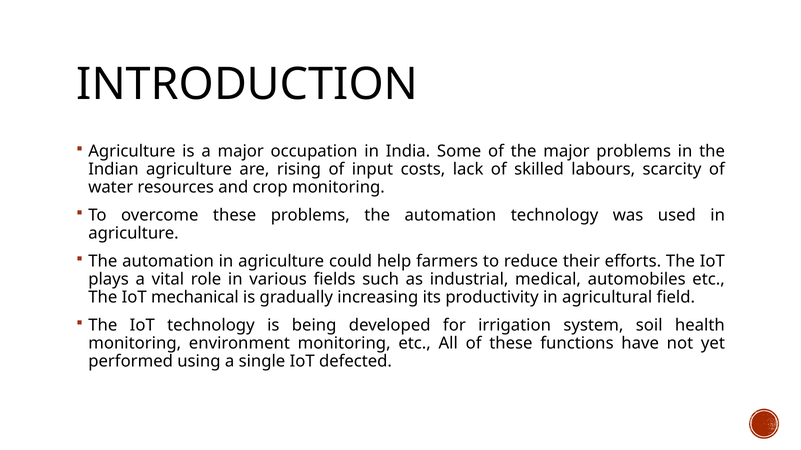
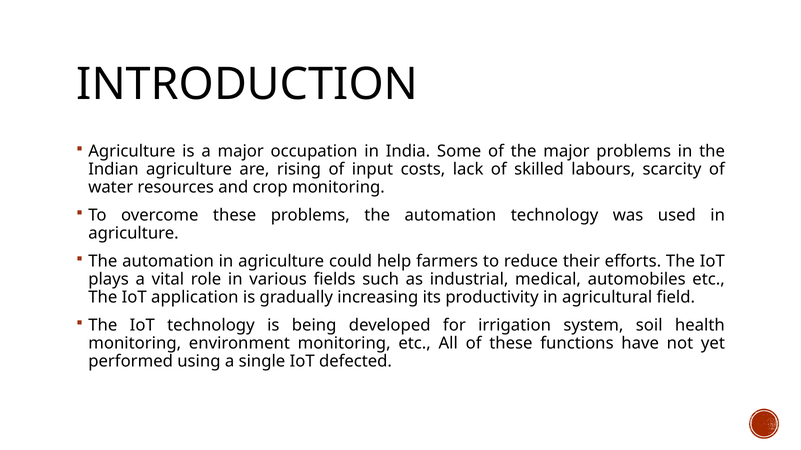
mechanical: mechanical -> application (195, 298)
